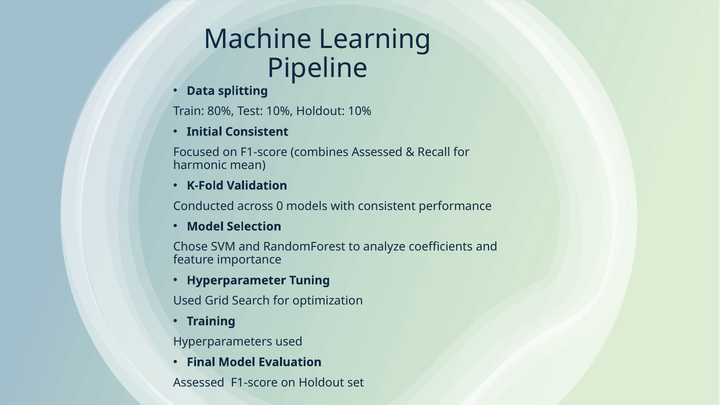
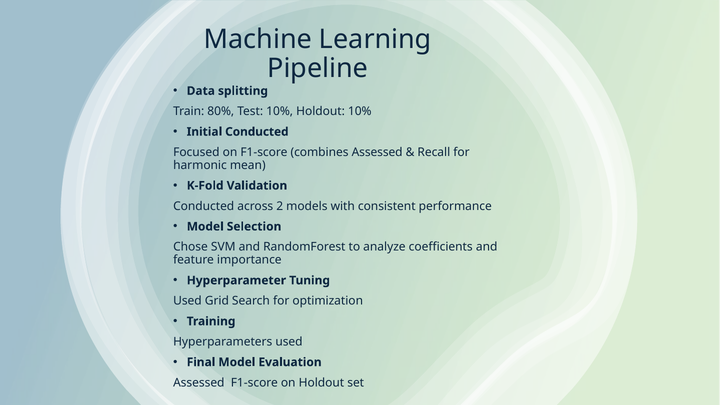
Initial Consistent: Consistent -> Conducted (257, 132)
0: 0 -> 2 (280, 206)
